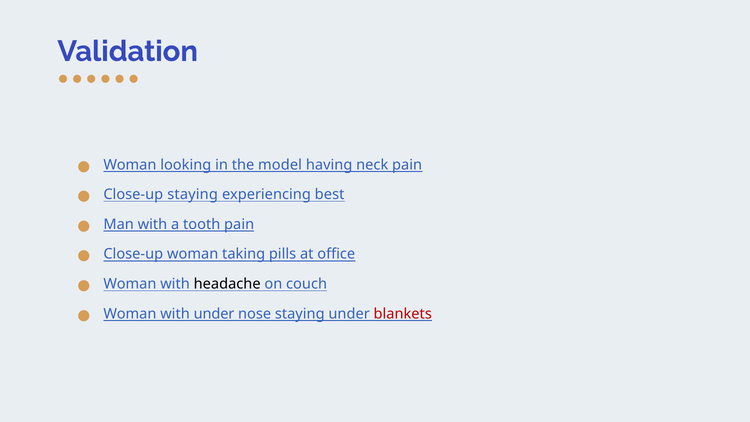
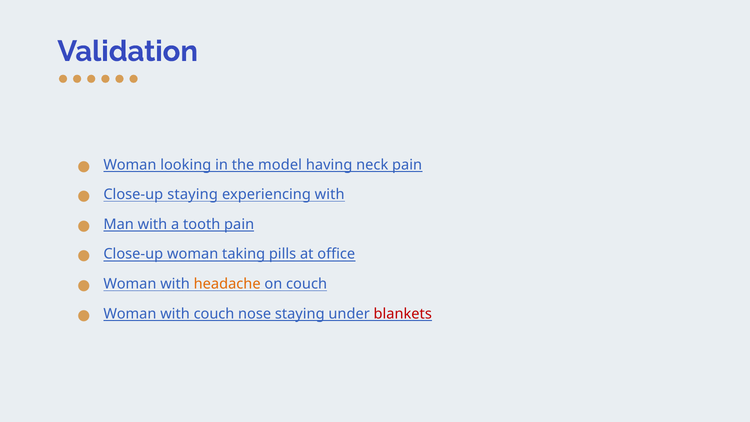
experiencing best: best -> with (330, 194)
headache colour: black -> orange (227, 284)
with under: under -> couch (214, 314)
